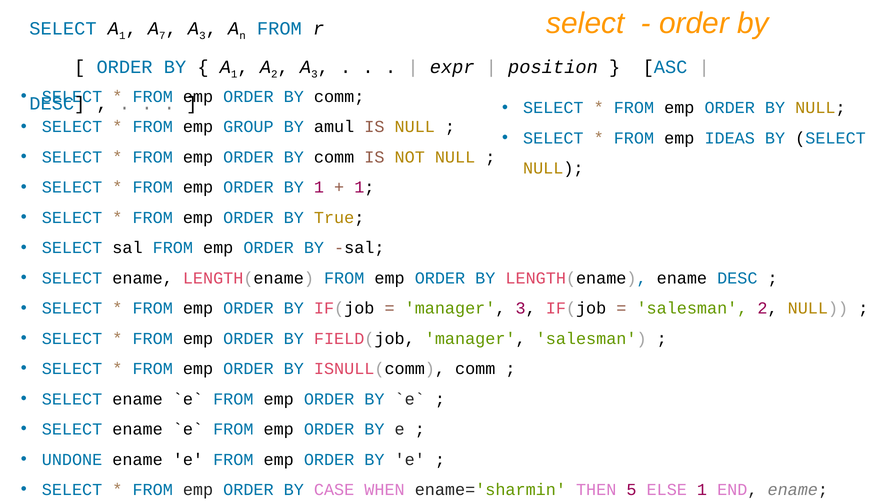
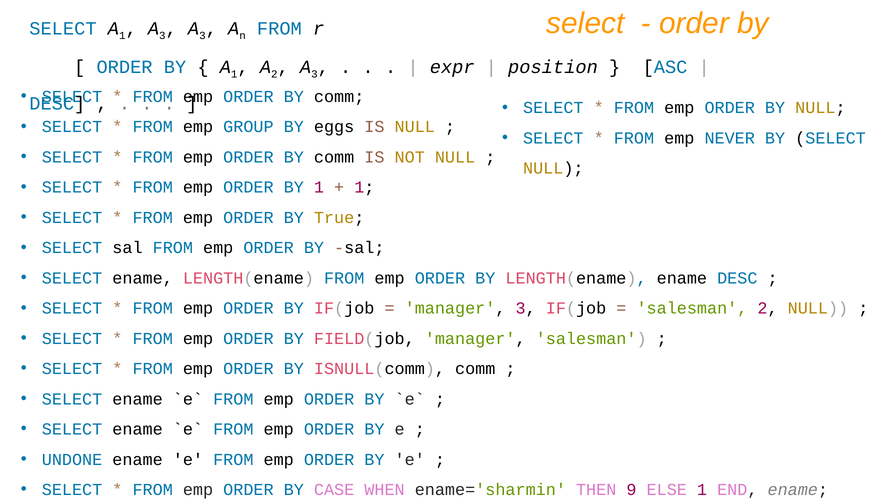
7: 7 -> 3 (162, 36)
amul: amul -> eggs (334, 127)
IDEAS: IDEAS -> NEVER (730, 138)
5: 5 -> 9 (631, 490)
